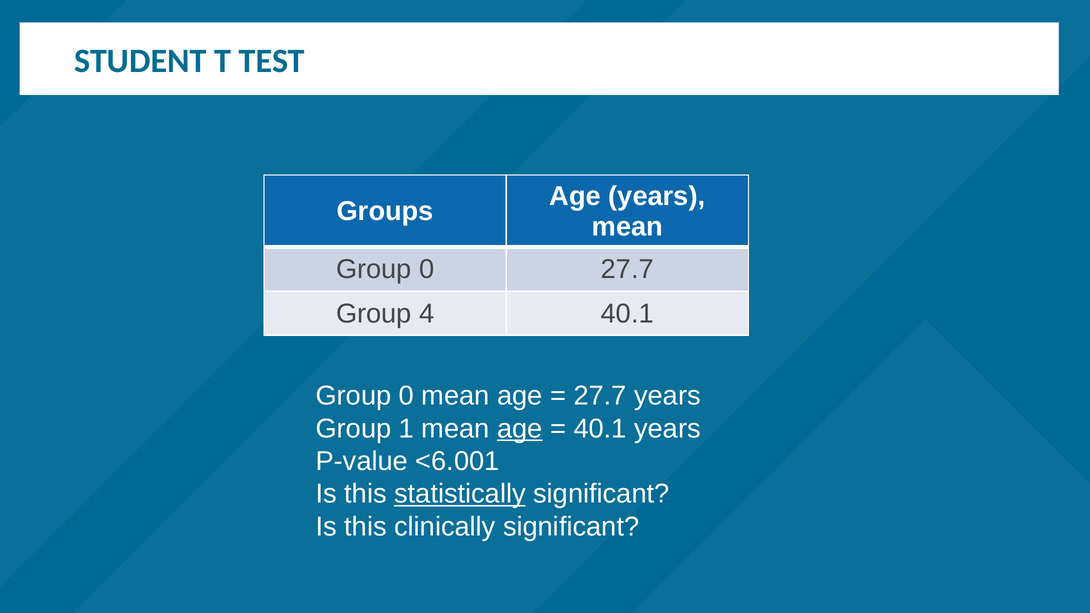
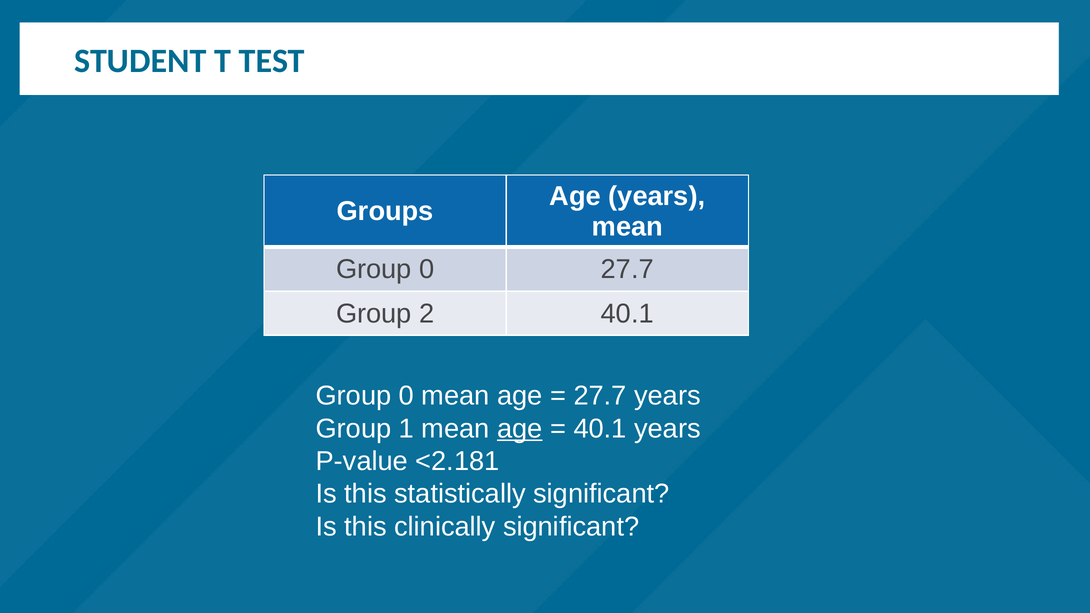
4: 4 -> 2 (427, 314)
<6.001: <6.001 -> <2.181 (457, 461)
statistically underline: present -> none (460, 494)
